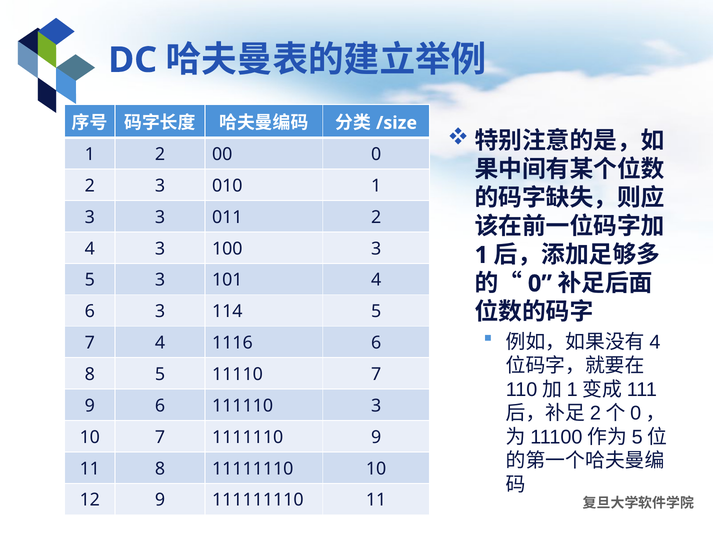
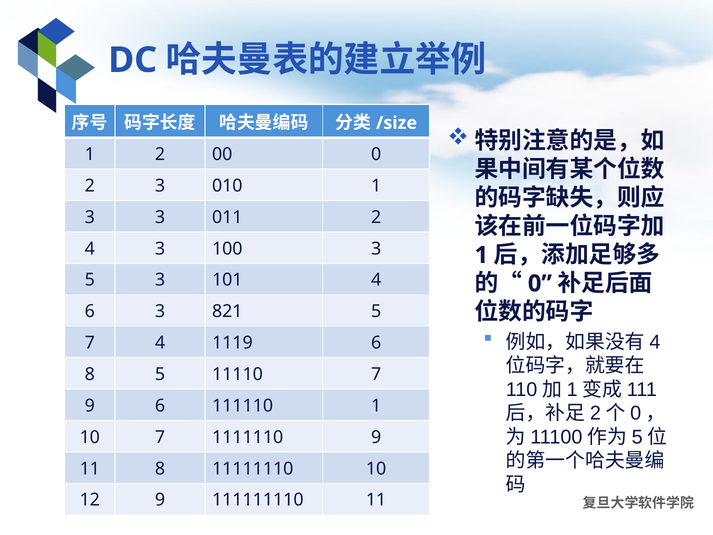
114: 114 -> 821 (227, 311)
1116: 1116 -> 1119 (232, 343)
111110 3: 3 -> 1 (376, 406)
